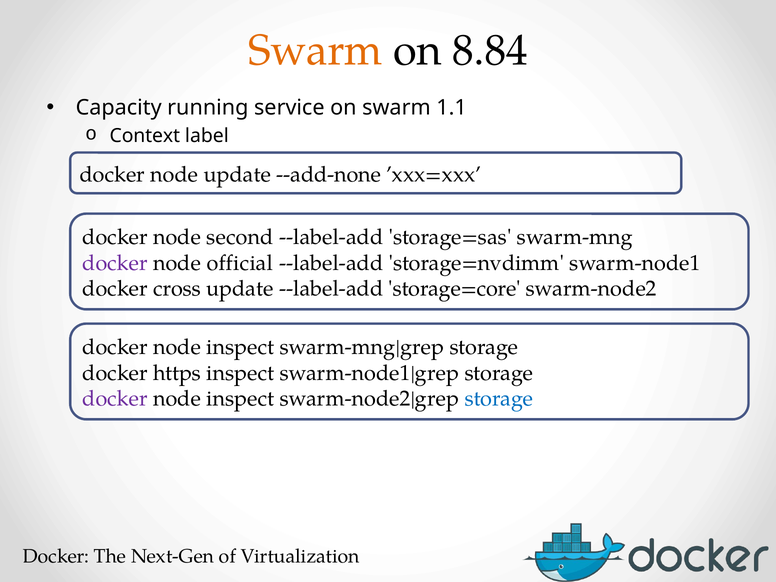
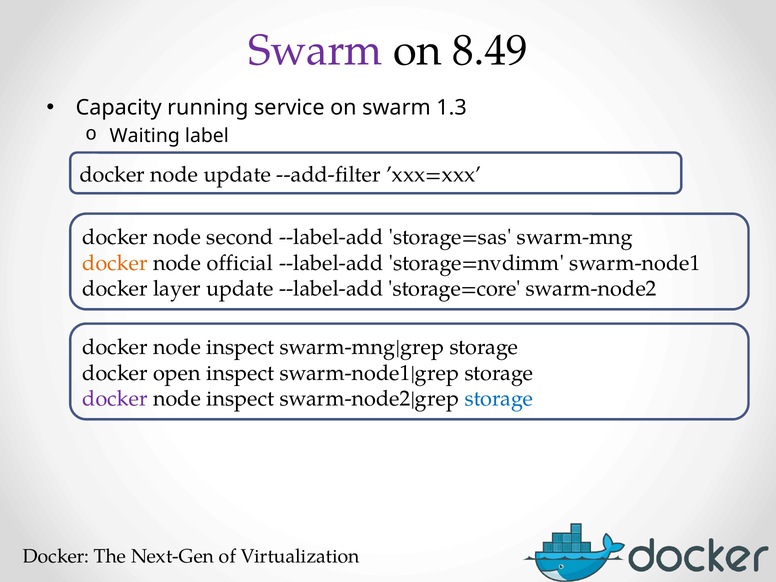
Swarm colour: orange -> purple (315, 50)
8.84: 8.84 -> 8.49 (490, 50)
1.1: 1.1 -> 1.3 (452, 108)
Context: Context -> Waiting (145, 136)
--add-none: --add-none -> --add-filter (329, 174)
docker colour: purple -> orange (115, 263)
cross: cross -> layer (177, 289)
https: https -> open (177, 373)
